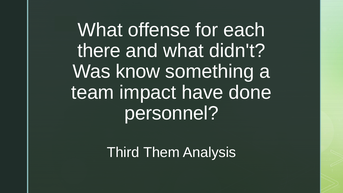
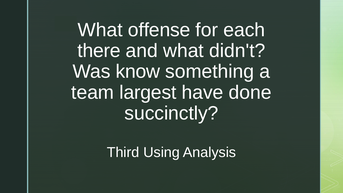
impact: impact -> largest (148, 92)
personnel: personnel -> succinctly (171, 113)
Them: Them -> Using (162, 152)
